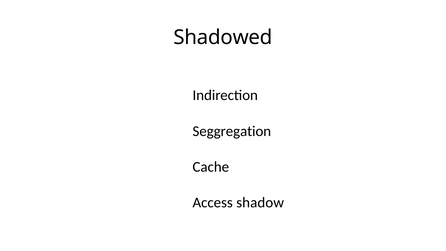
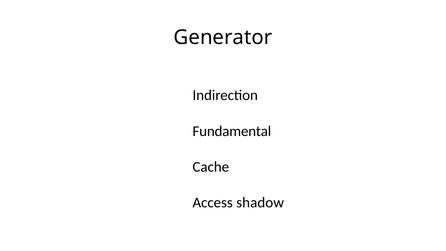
Shadowed: Shadowed -> Generator (223, 37)
Seggregation: Seggregation -> Fundamental (232, 131)
